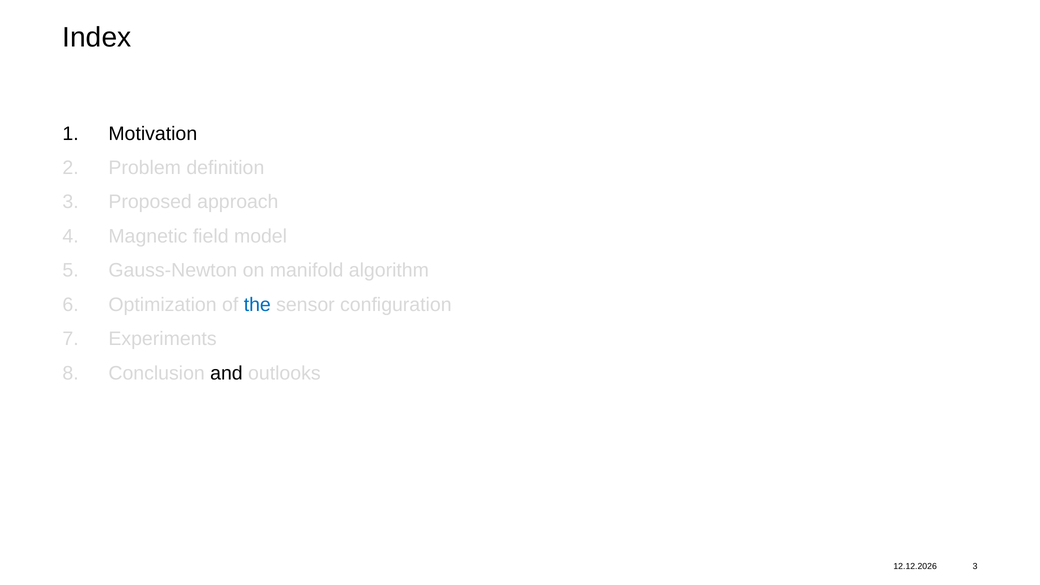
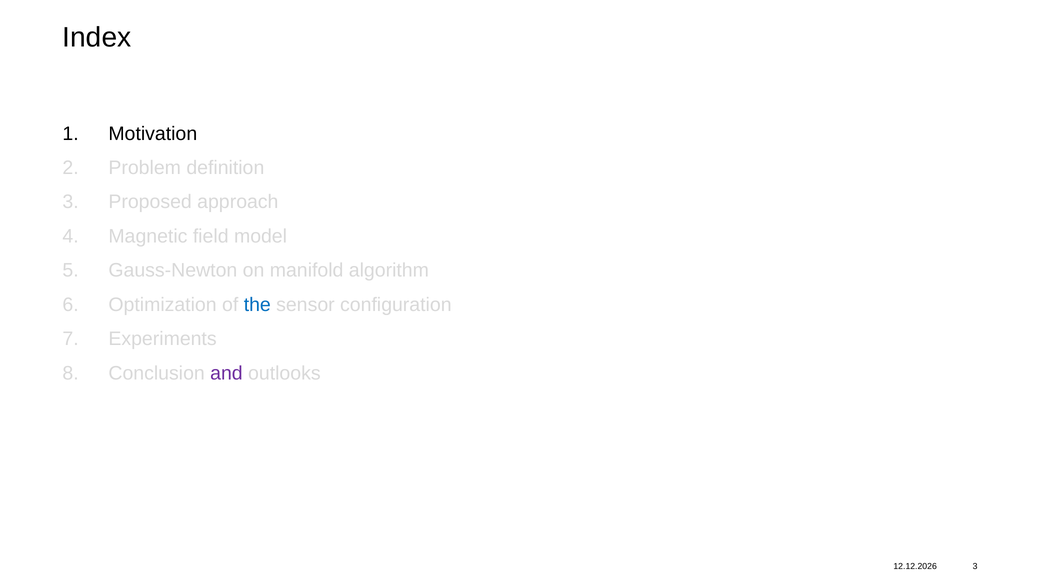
and colour: black -> purple (226, 373)
